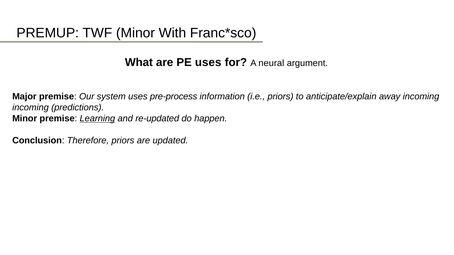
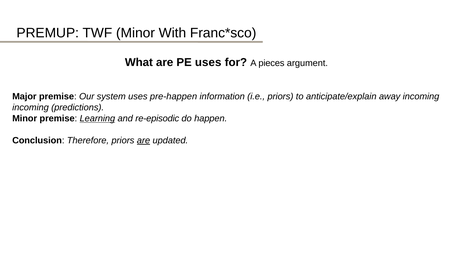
neural: neural -> pieces (271, 63)
pre-process: pre-process -> pre-happen (174, 97)
re-updated: re-updated -> re-episodic (157, 119)
are underline: none -> present (143, 141)
